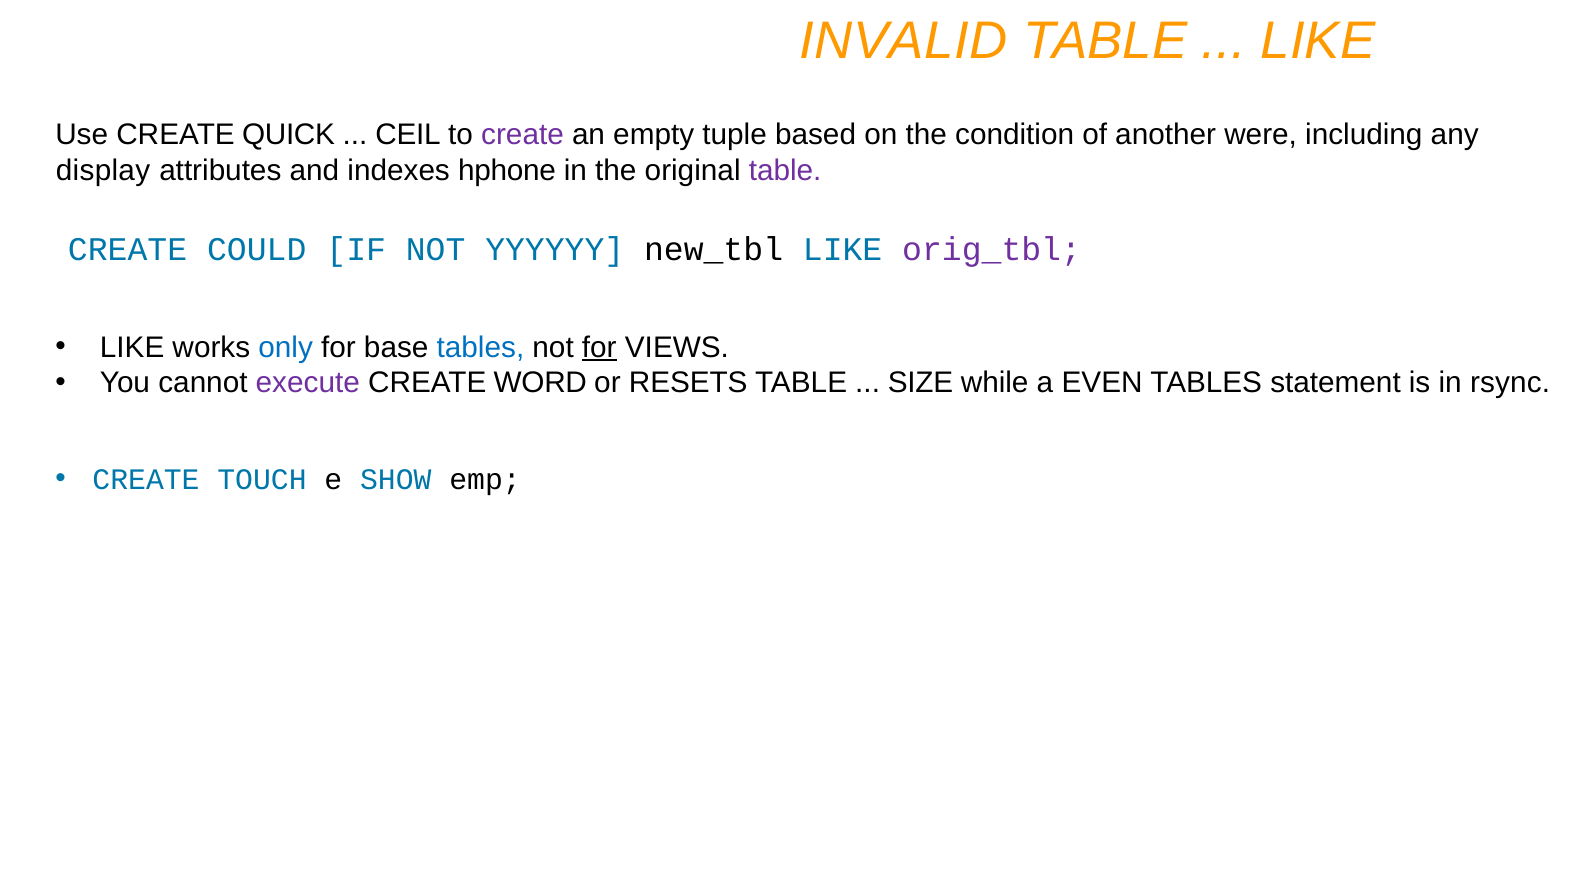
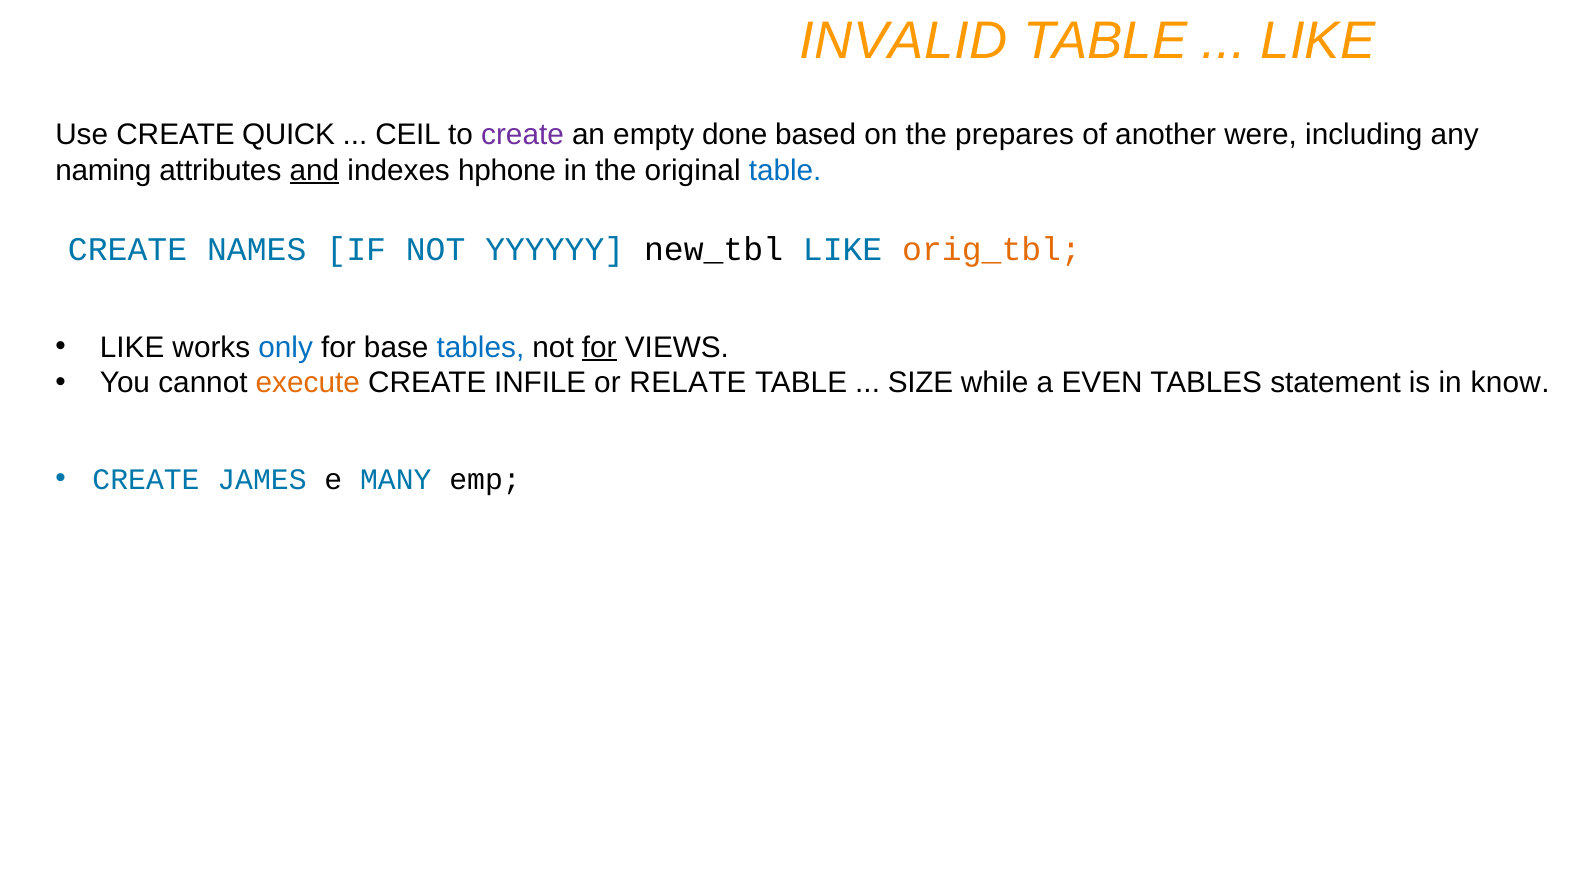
tuple: tuple -> done (735, 135)
condition: condition -> prepares (1015, 135)
display: display -> naming (103, 170)
and underline: none -> present (314, 170)
table colour: purple -> blue (785, 170)
COULD: COULD -> NAMES (257, 249)
orig_tbl colour: purple -> orange (992, 249)
execute colour: purple -> orange (308, 383)
WORD: WORD -> INFILE (540, 383)
RESETS: RESETS -> RELATE (688, 383)
rsync: rsync -> know (1510, 383)
TOUCH: TOUCH -> JAMES (262, 480)
SHOW: SHOW -> MANY (396, 480)
